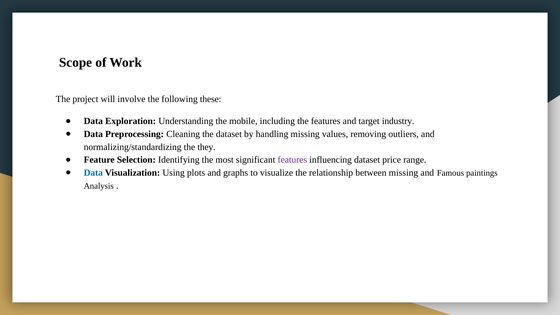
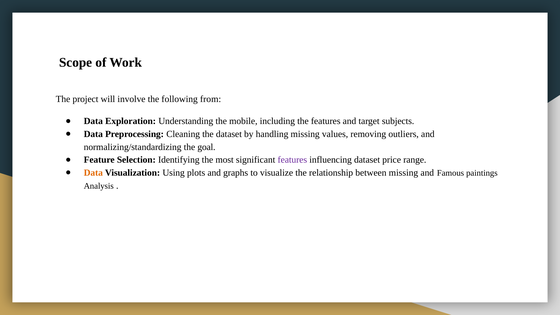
these: these -> from (211, 99)
industry: industry -> subjects (398, 121)
they: they -> goal (206, 147)
Data colour: blue -> orange (93, 173)
